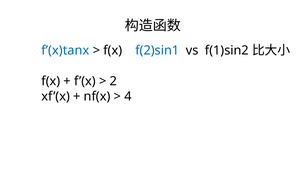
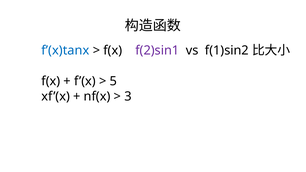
f(2)sin1 colour: blue -> purple (157, 51)
2: 2 -> 5 (113, 81)
4: 4 -> 3 (128, 96)
